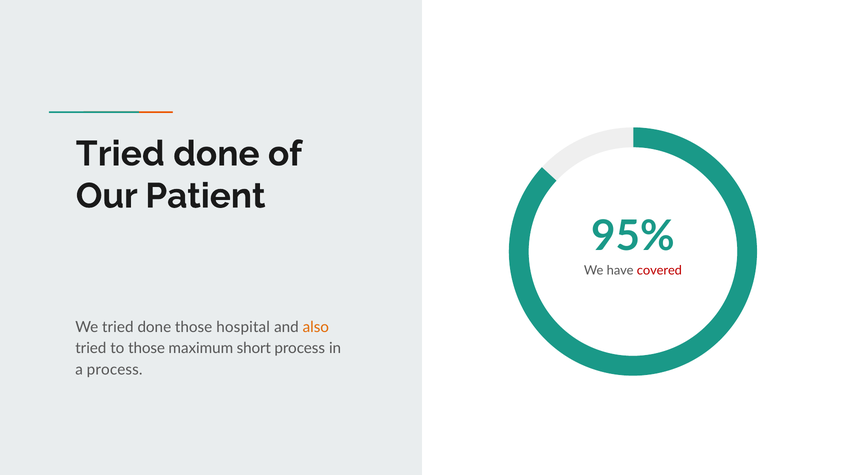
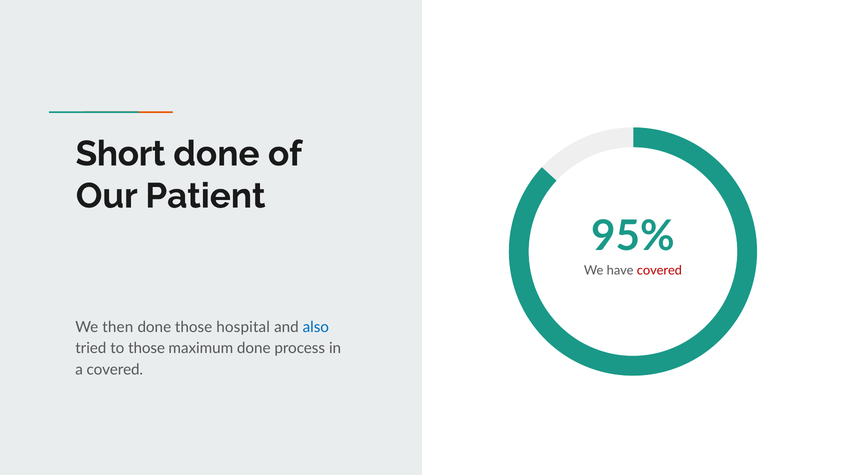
Tried: Tried -> Short (121, 154)
We tried: tried -> then (118, 327)
also colour: orange -> blue (316, 327)
maximum short: short -> done (254, 348)
a process: process -> covered (115, 369)
